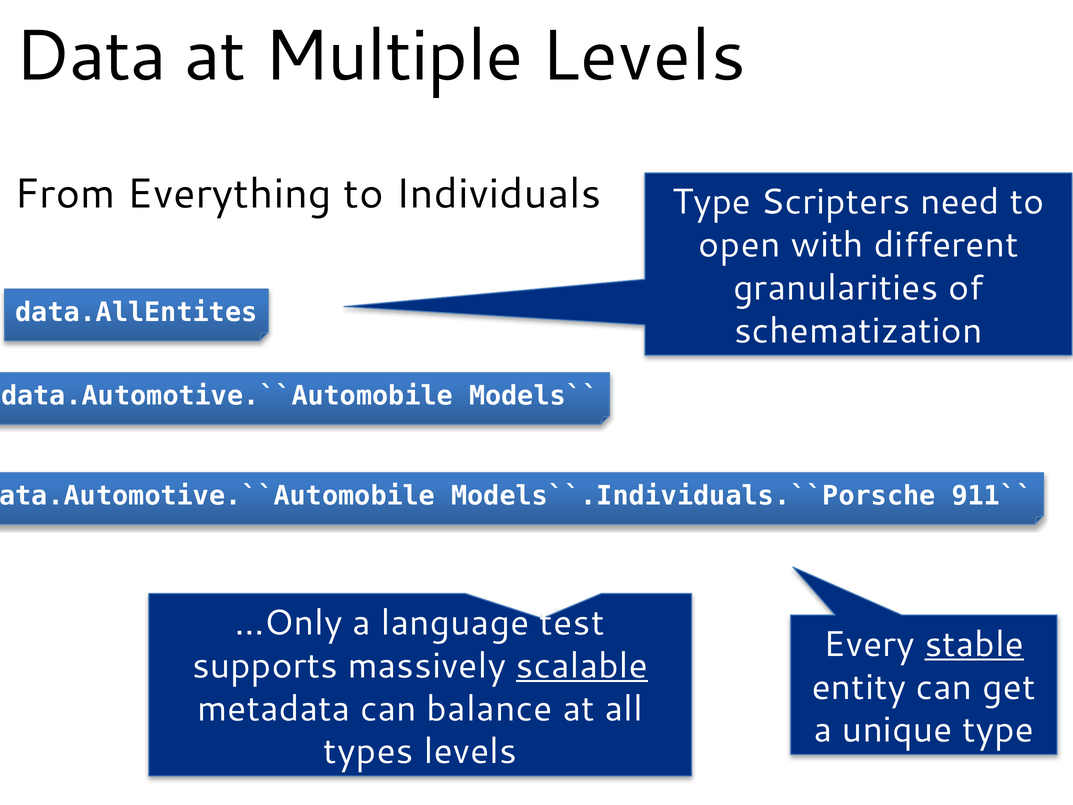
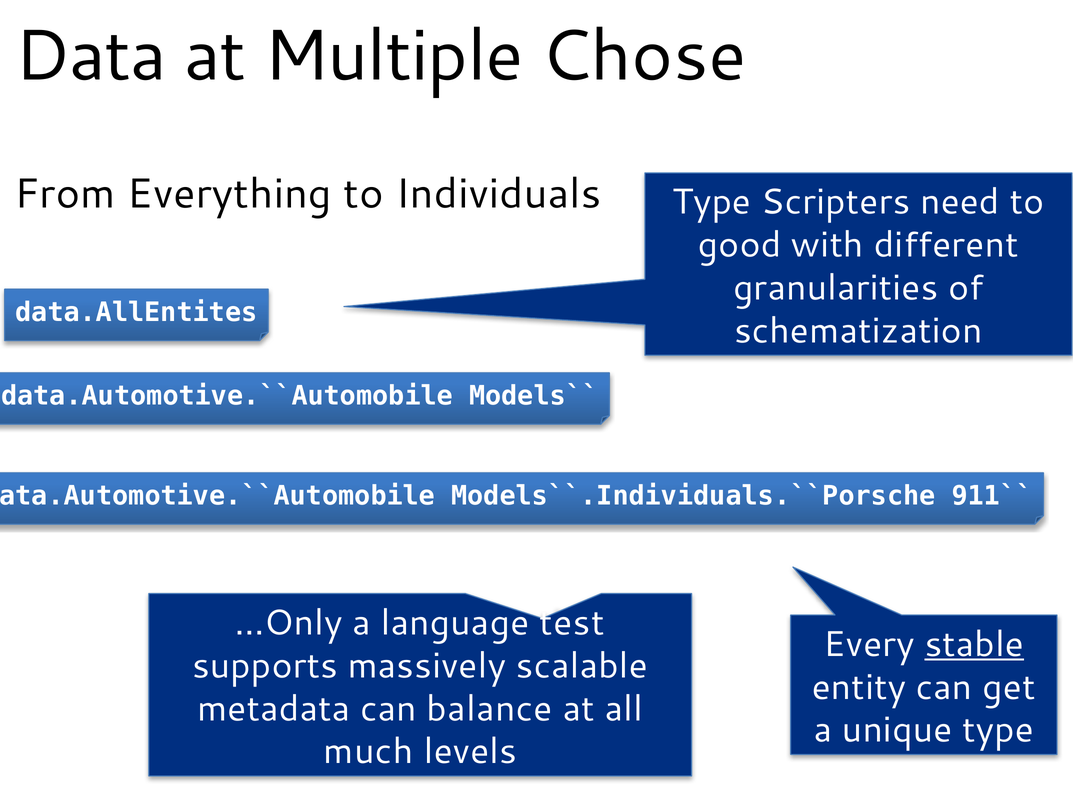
Multiple Levels: Levels -> Chose (643, 56)
open: open -> good (740, 245)
scalable underline: present -> none (582, 666)
types: types -> much (369, 751)
